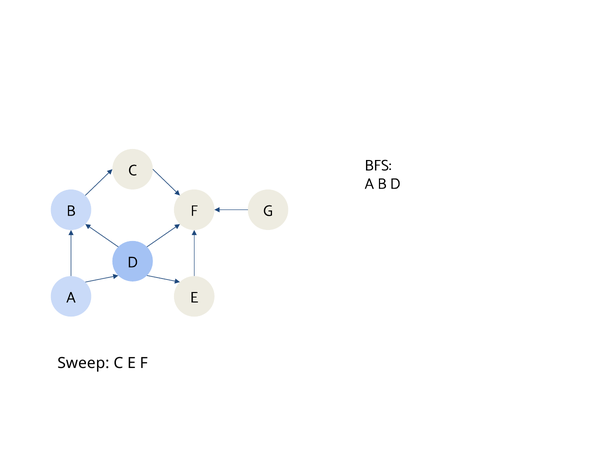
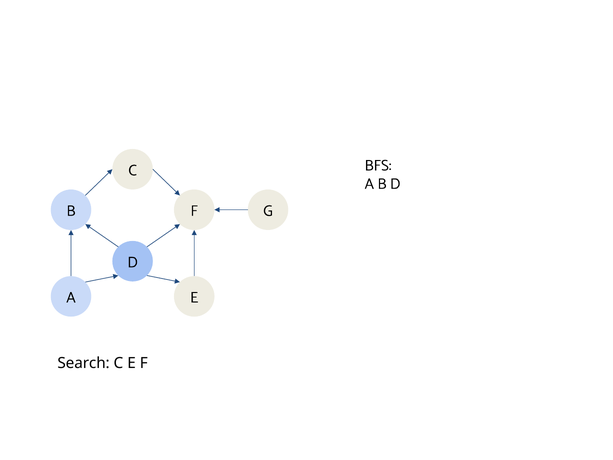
Sweep: Sweep -> Search (84, 363)
